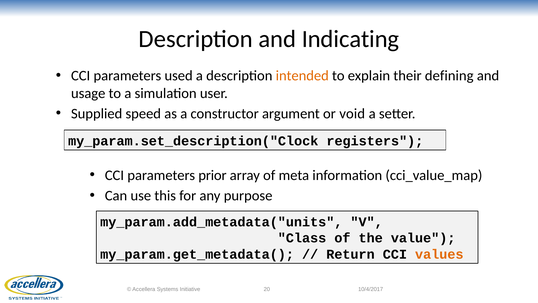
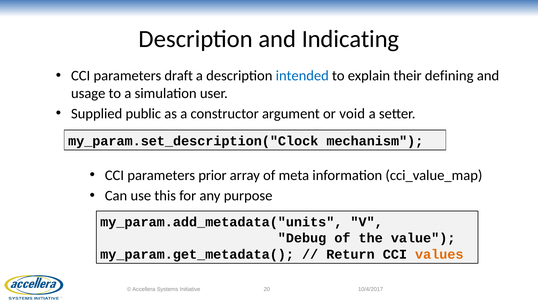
used: used -> draft (179, 76)
intended colour: orange -> blue (302, 76)
speed: speed -> public (143, 113)
registers: registers -> mechanism (375, 141)
Class: Class -> Debug (302, 238)
